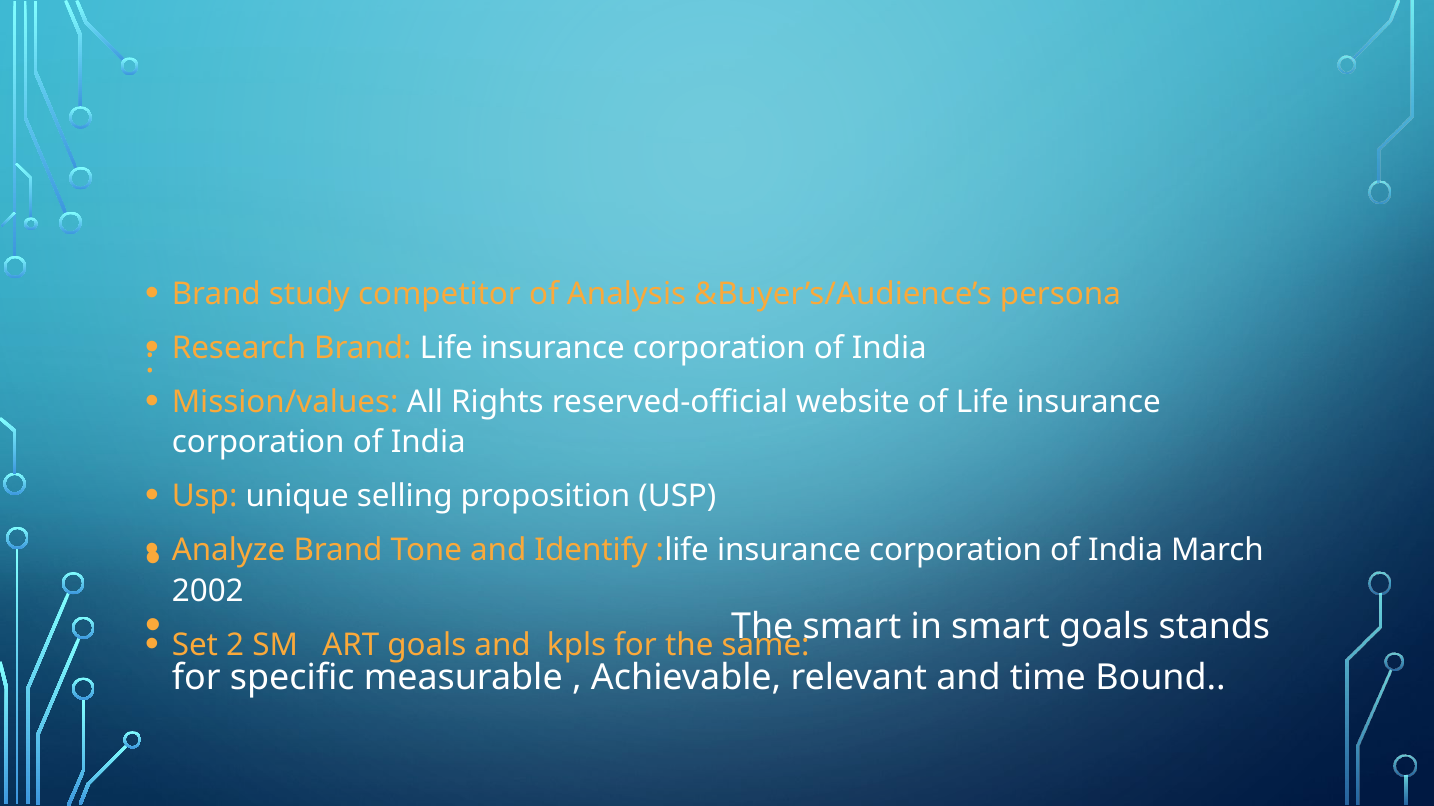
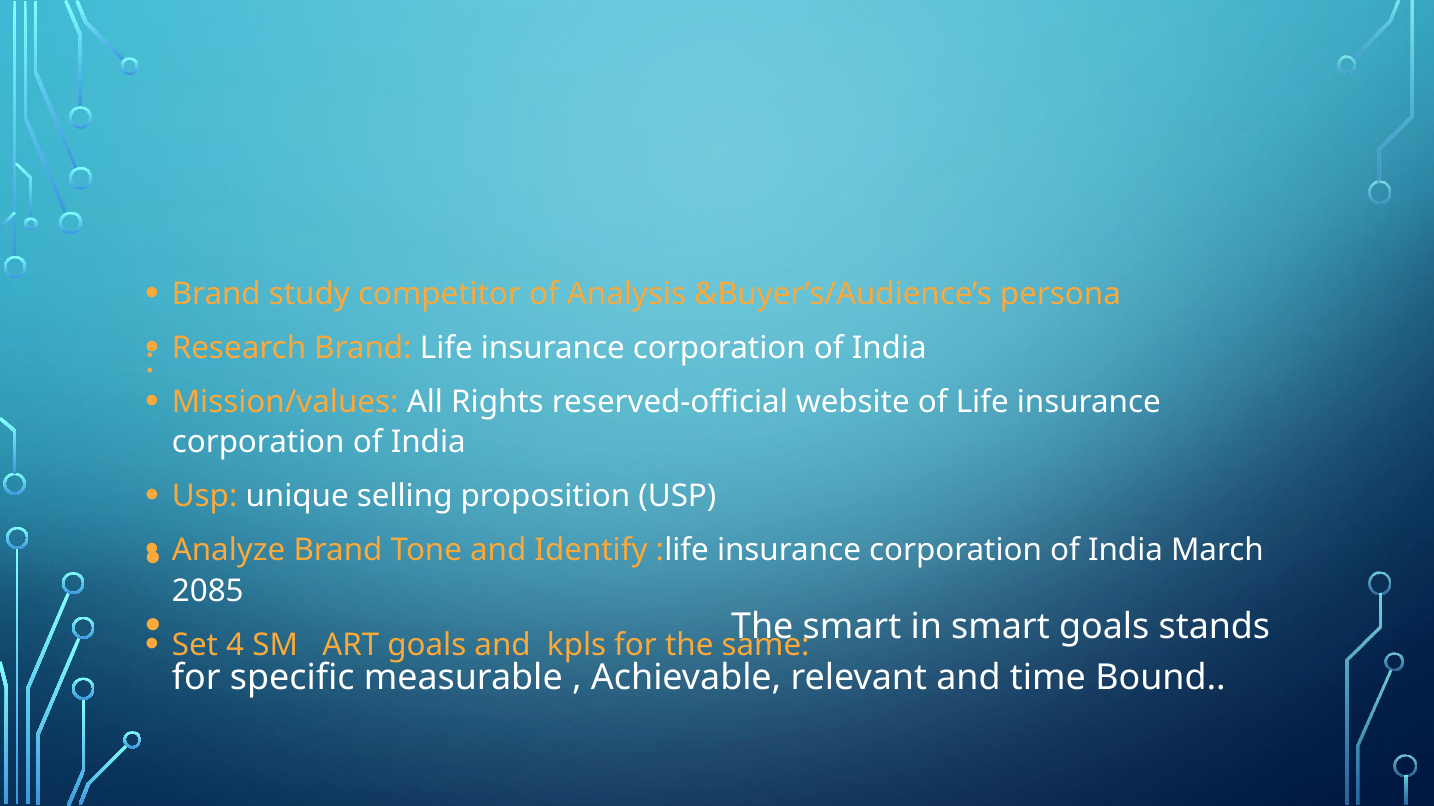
2002: 2002 -> 2085 (208, 592)
2: 2 -> 4 (235, 646)
